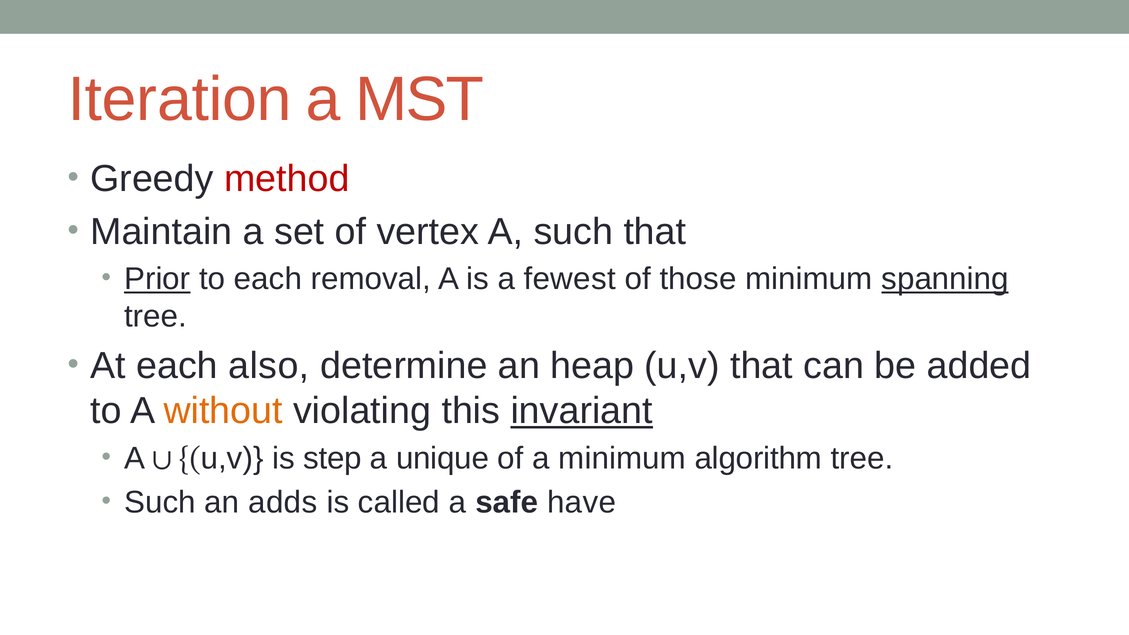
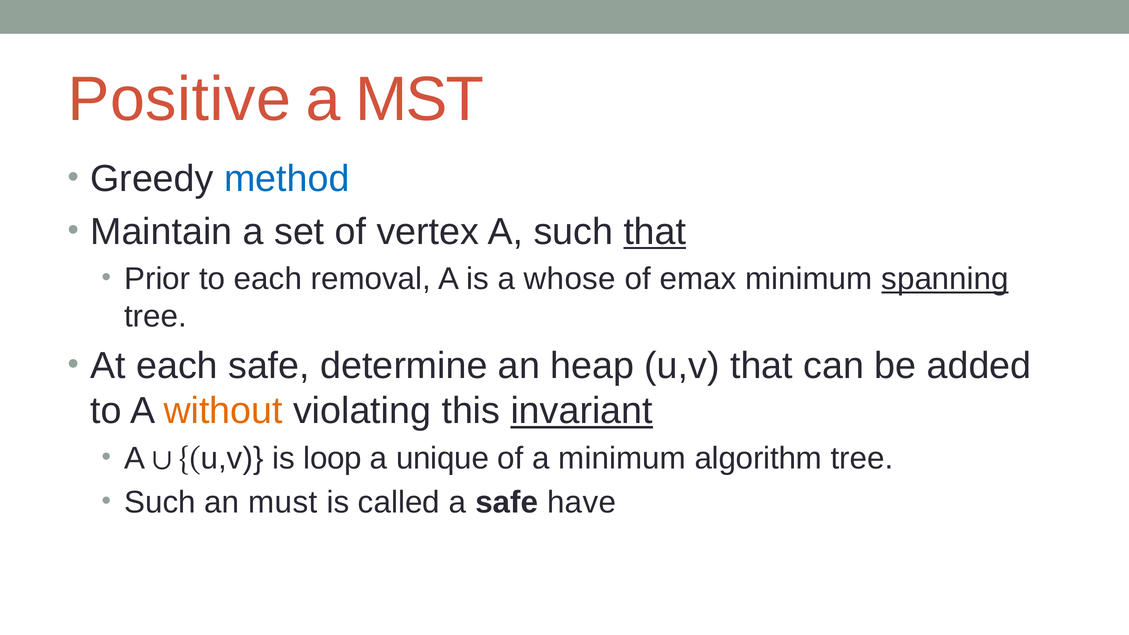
Iteration: Iteration -> Positive (179, 100)
method colour: red -> blue (287, 179)
that underline: none -> present (655, 232)
Prior underline: present -> none (157, 279)
fewest: fewest -> whose (570, 279)
those: those -> emax (698, 279)
each also: also -> safe (269, 366)
step: step -> loop (333, 458)
adds: adds -> must (283, 502)
